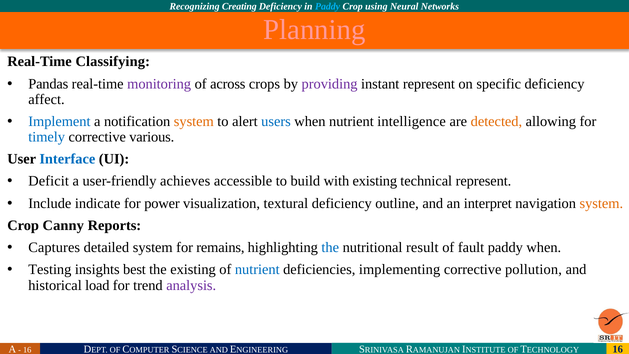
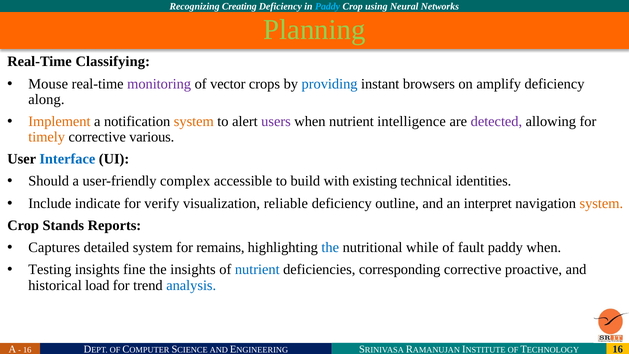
Planning colour: pink -> light green (314, 30)
Pandas: Pandas -> Mouse (48, 84)
across: across -> vector (228, 84)
providing colour: purple -> blue (330, 84)
instant represent: represent -> browsers (429, 84)
specific: specific -> amplify (499, 84)
affect: affect -> along (46, 99)
Implement colour: blue -> orange (59, 121)
users colour: blue -> purple (276, 121)
detected colour: orange -> purple (496, 121)
timely colour: blue -> orange (47, 137)
Deficit: Deficit -> Should (49, 181)
achieves: achieves -> complex (185, 181)
technical represent: represent -> identities (483, 181)
power: power -> verify (162, 203)
textural: textural -> reliable (286, 203)
Canny: Canny -> Stands (63, 225)
result: result -> while (422, 247)
best: best -> fine (134, 270)
the existing: existing -> insights (193, 270)
implementing: implementing -> corresponding (400, 270)
pollution: pollution -> proactive (534, 270)
analysis colour: purple -> blue (191, 285)
